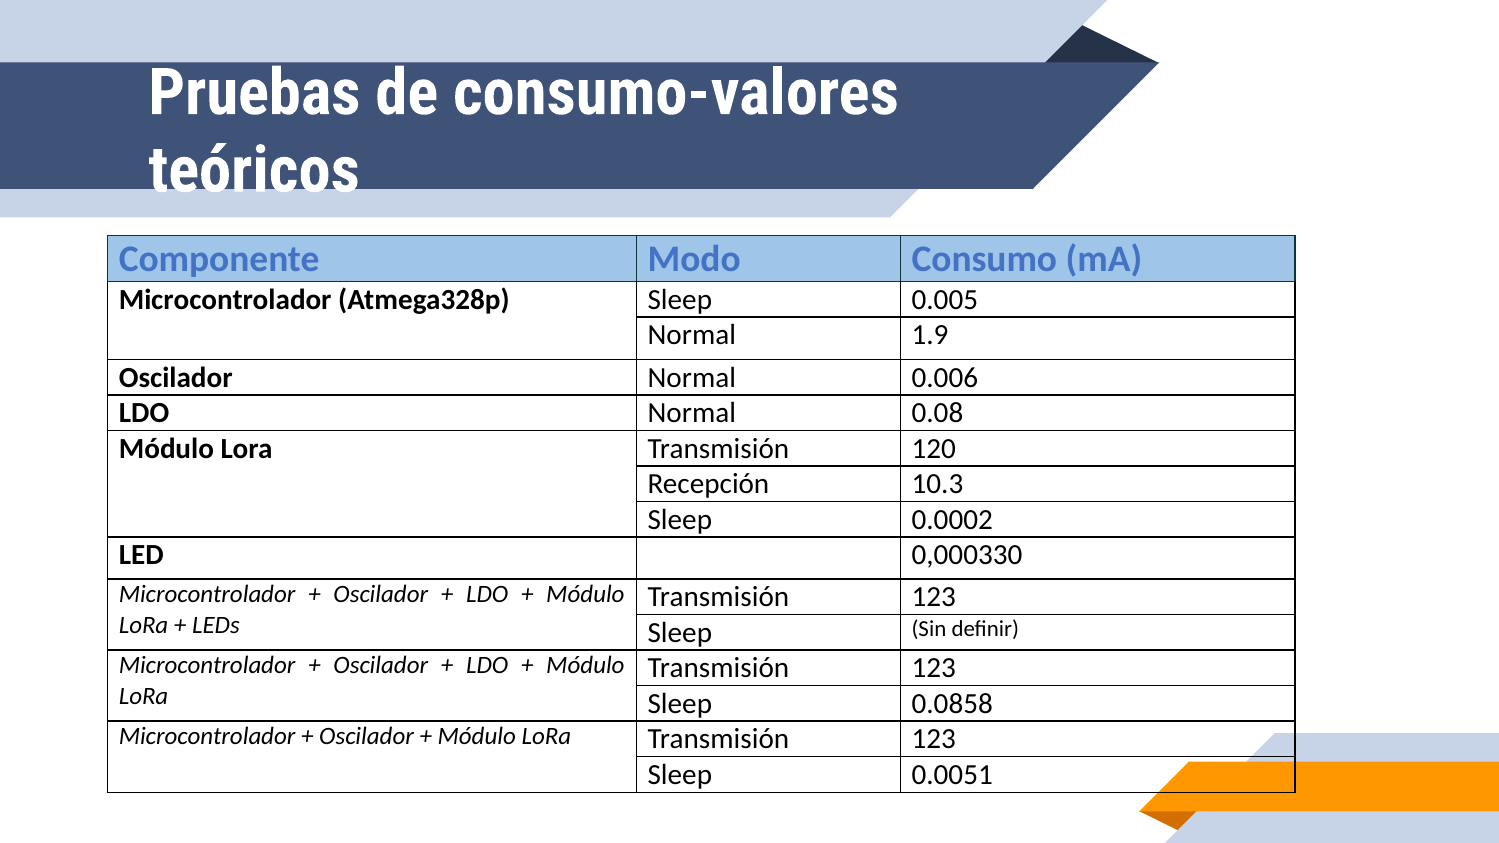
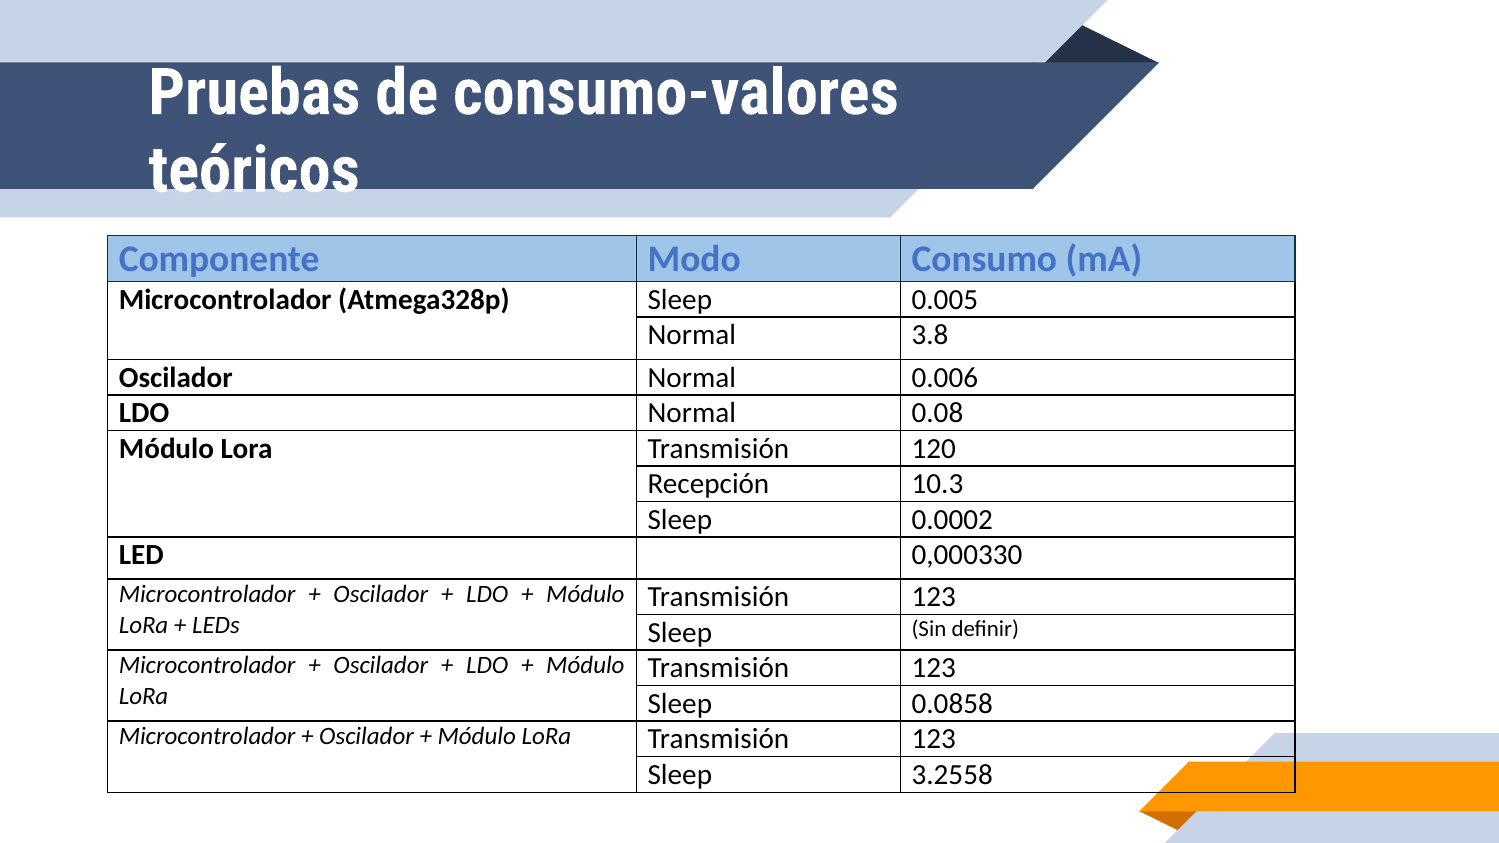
1.9: 1.9 -> 3.8 (930, 335)
0.0051: 0.0051 -> 3.2558 (952, 775)
